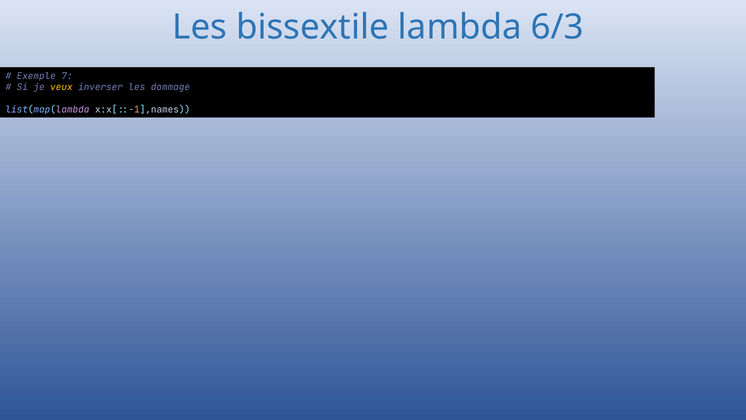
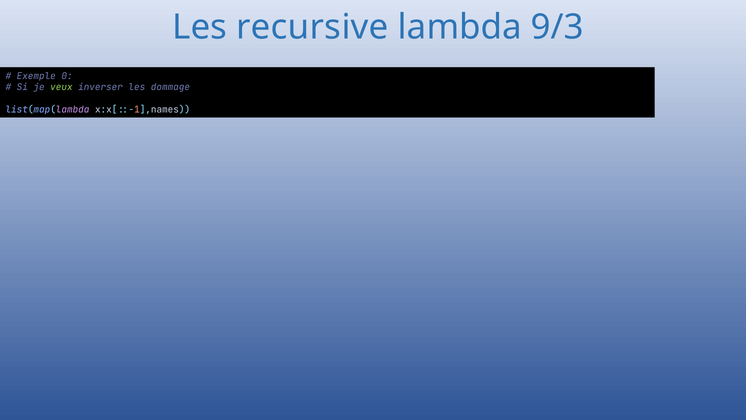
bissextile: bissextile -> recursive (312, 27)
6/3: 6/3 -> 9/3 (557, 27)
7: 7 -> 0 (67, 76)
veux colour: yellow -> light green (61, 87)
